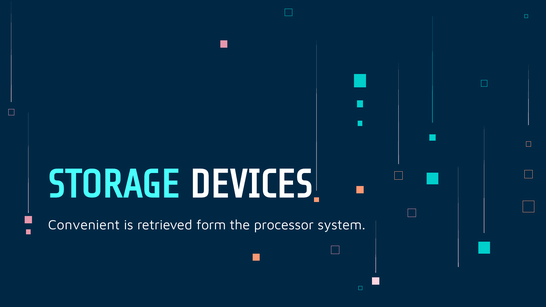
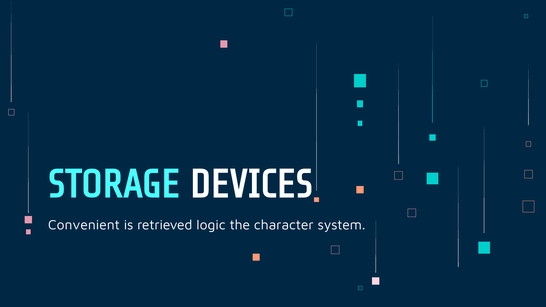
form: form -> logic (211, 225)
processor: processor -> character (284, 225)
